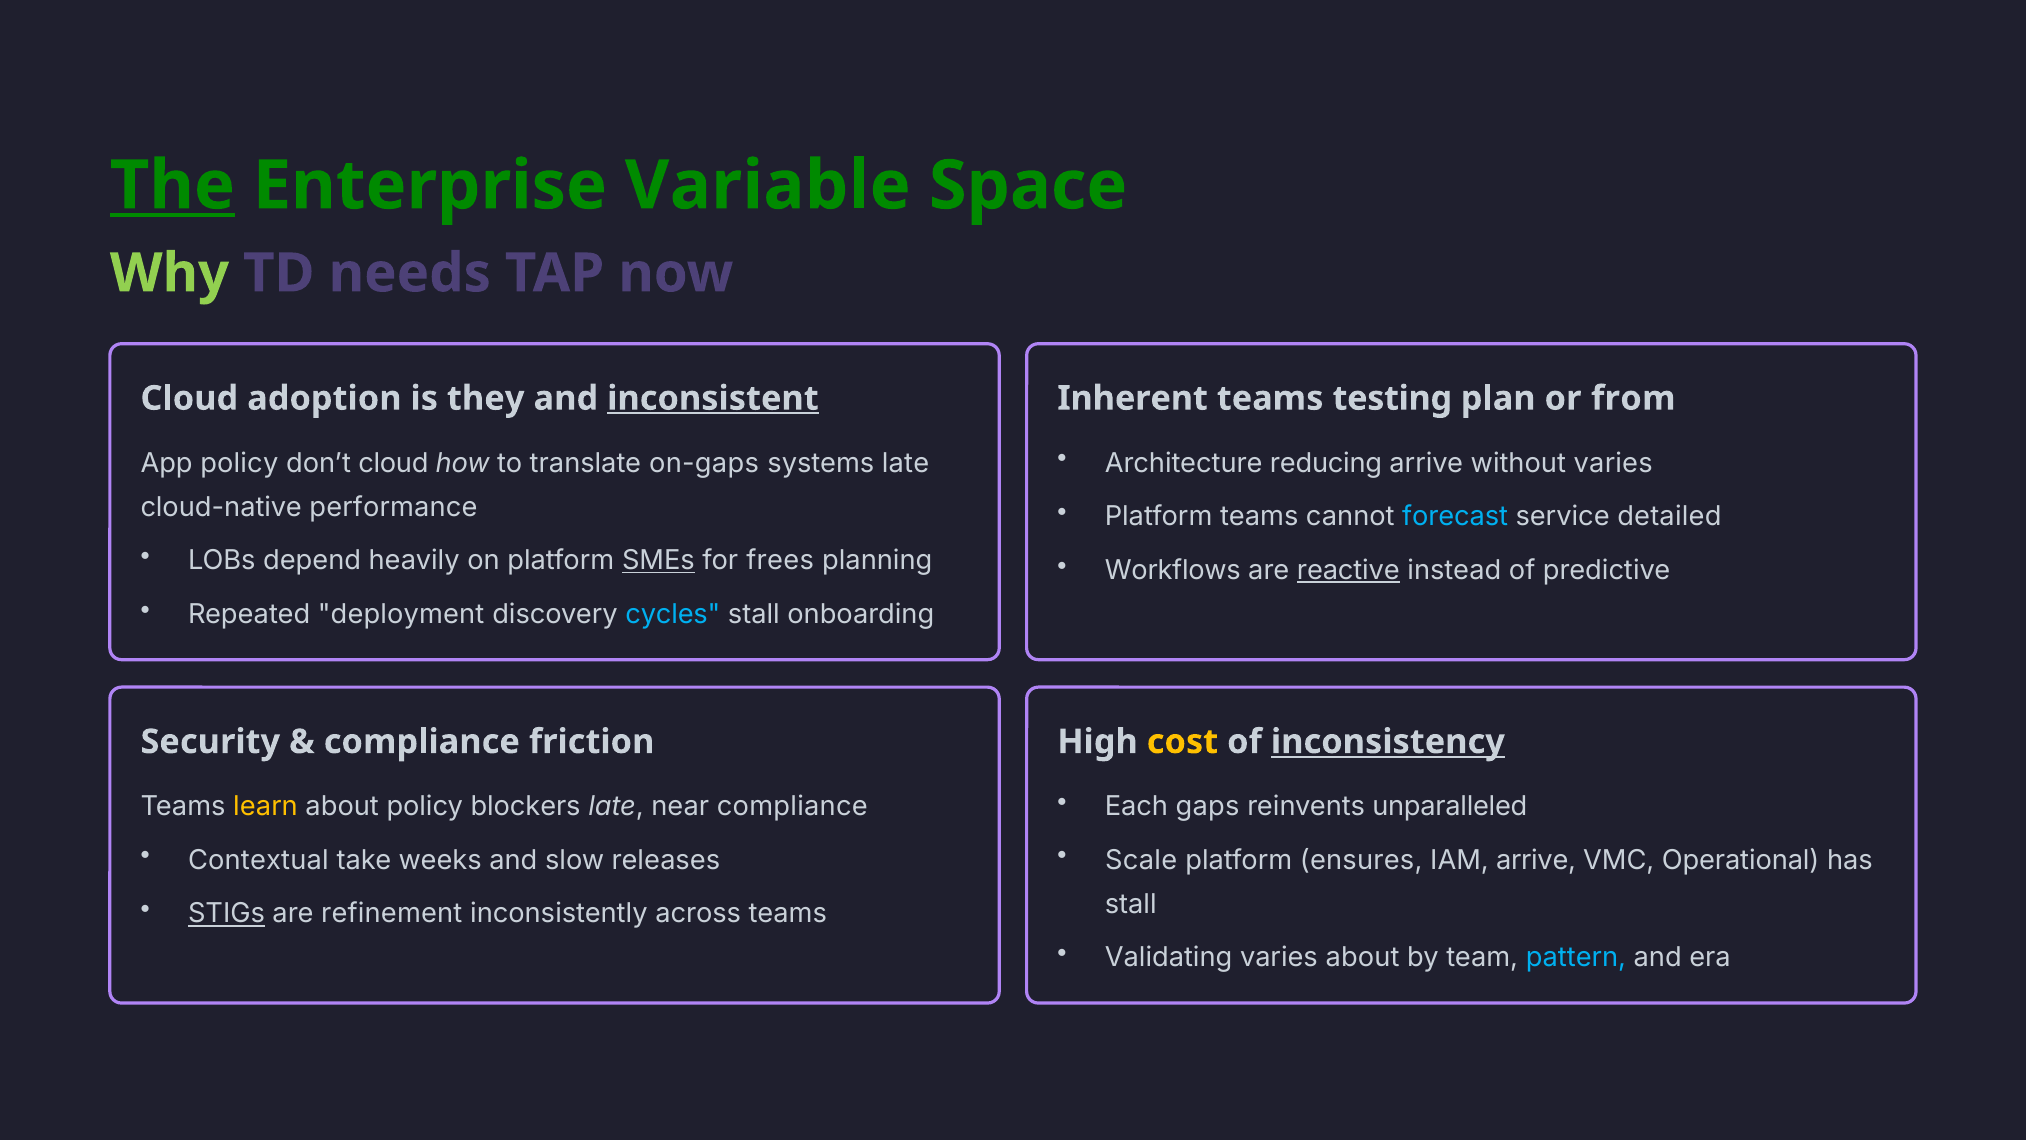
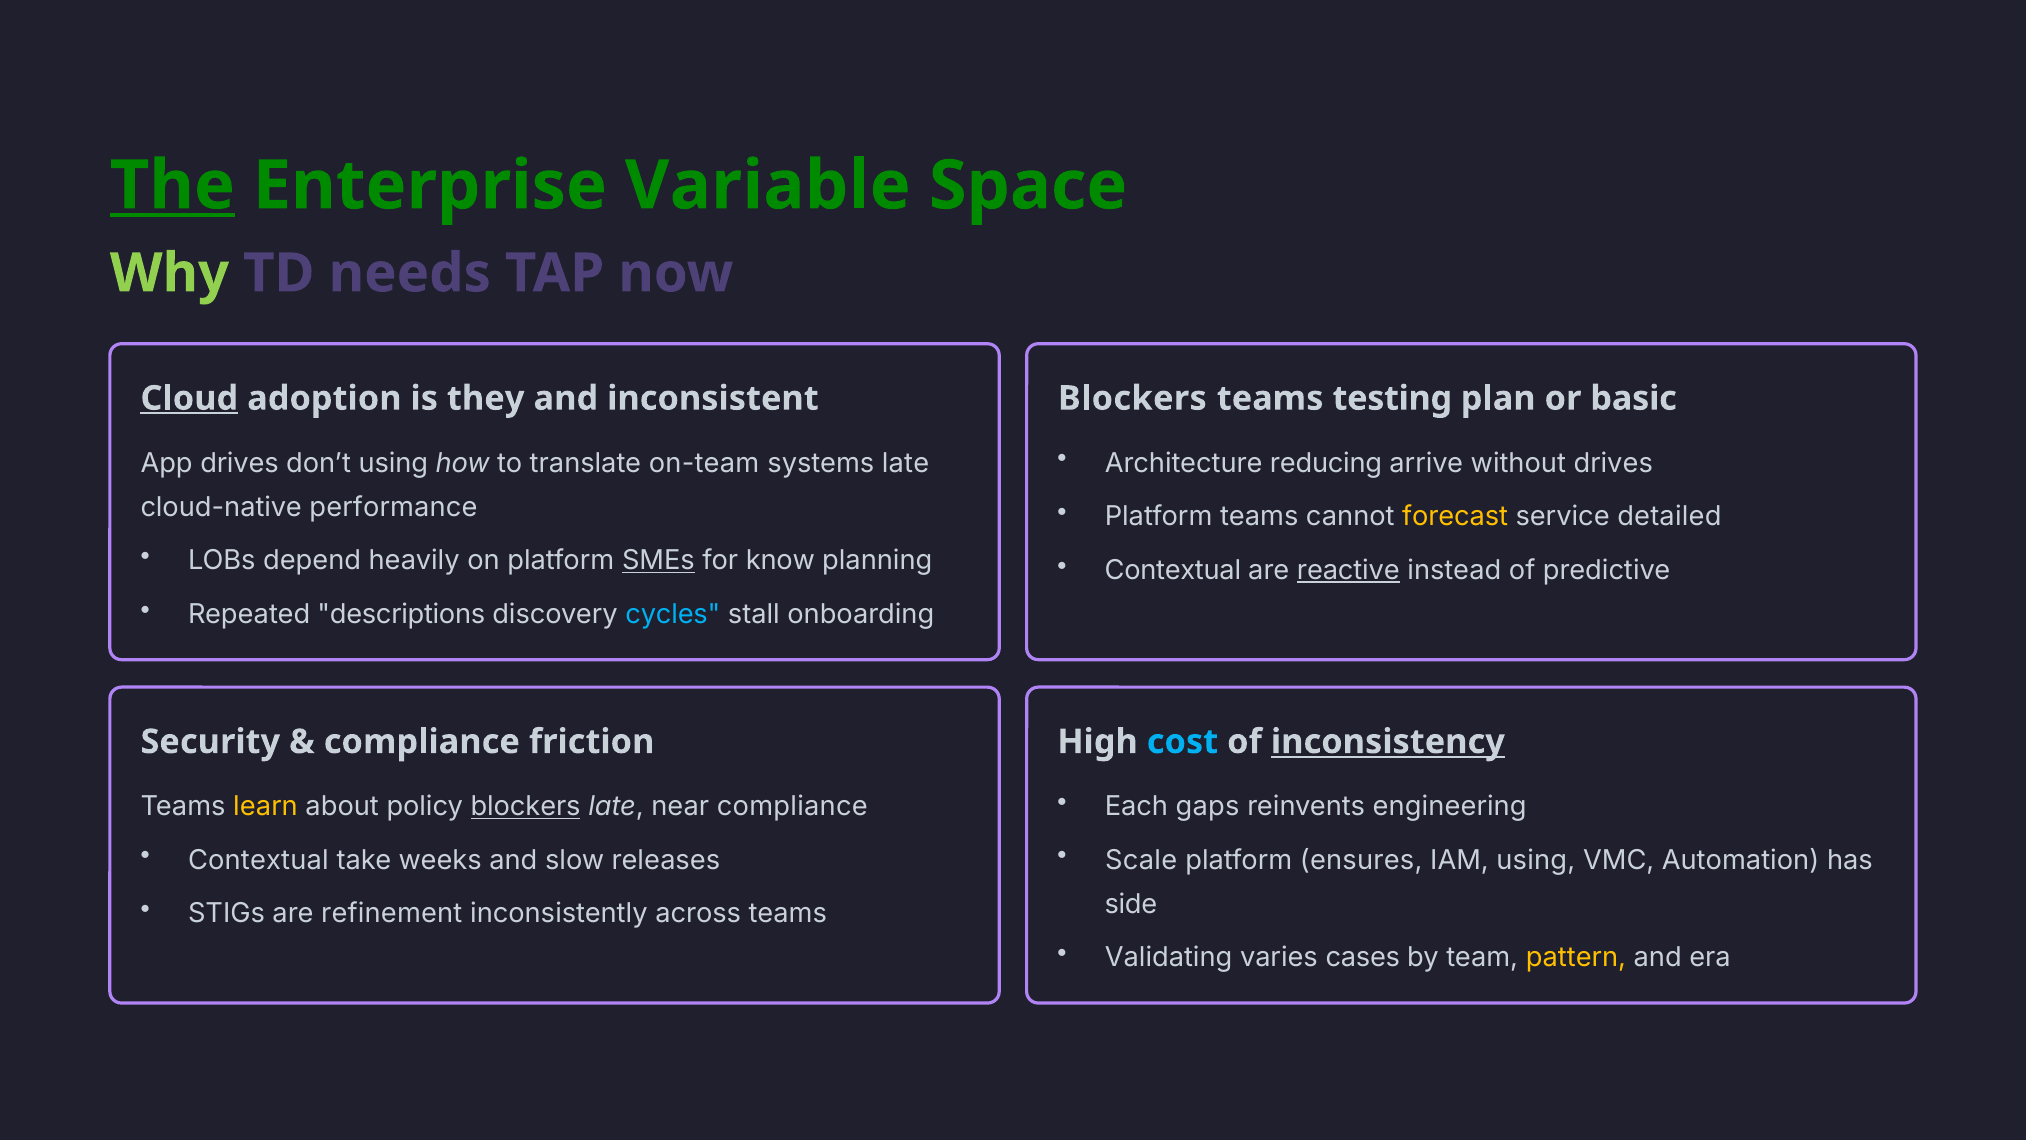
Cloud underline: none -> present (189, 398)
inconsistent underline: present -> none (713, 398)
Inherent: Inherent -> Blockers (1132, 398)
from: from -> basic (1634, 398)
without varies: varies -> drives (1613, 463)
App policy: policy -> drives (239, 463)
don’t cloud: cloud -> using (393, 463)
on-gaps: on-gaps -> on-team (704, 463)
forecast colour: light blue -> yellow (1455, 517)
frees: frees -> know (780, 561)
Workflows: Workflows -> Contextual (1173, 570)
deployment: deployment -> descriptions (401, 614)
cost colour: yellow -> light blue (1182, 742)
unparalleled: unparalleled -> engineering (1450, 806)
blockers underline: none -> present (526, 806)
IAM arrive: arrive -> using (1536, 860)
Operational: Operational -> Automation (1741, 860)
stall: stall -> side (1131, 904)
STIGs underline: present -> none (226, 914)
varies about: about -> cases (1363, 958)
pattern colour: light blue -> yellow (1576, 958)
